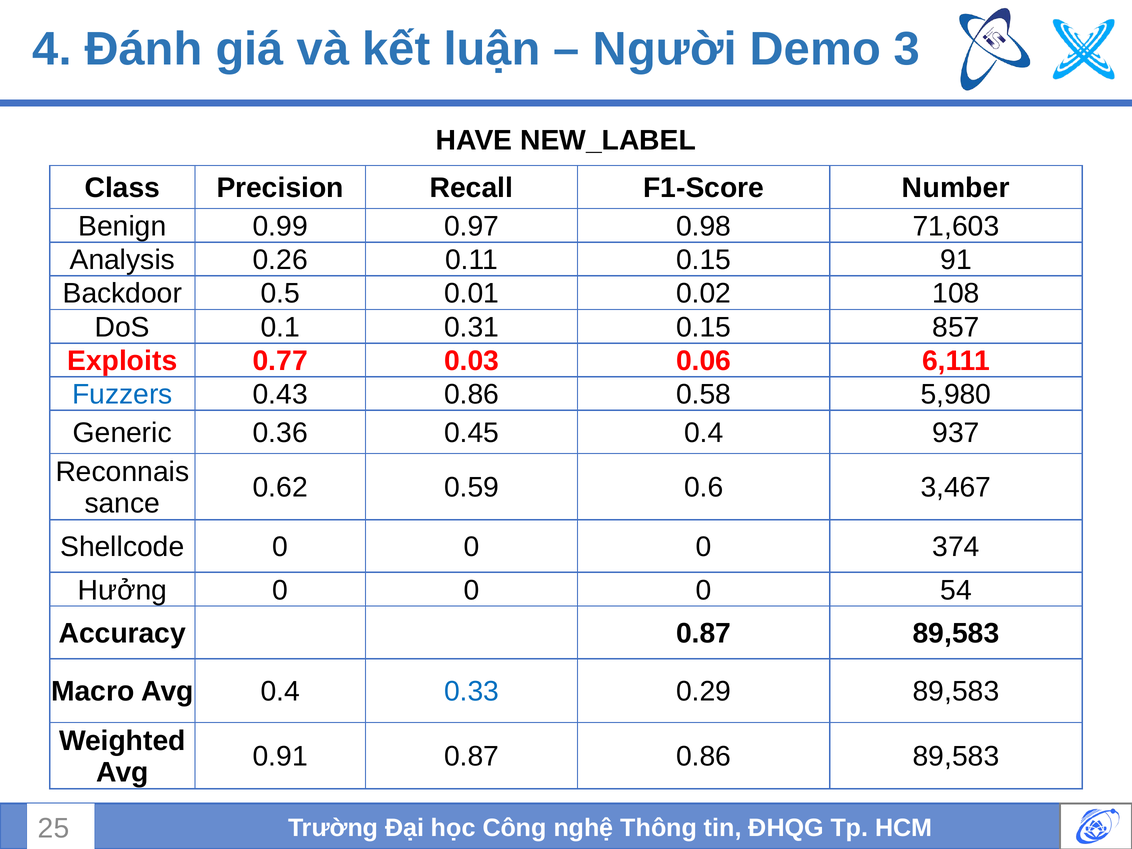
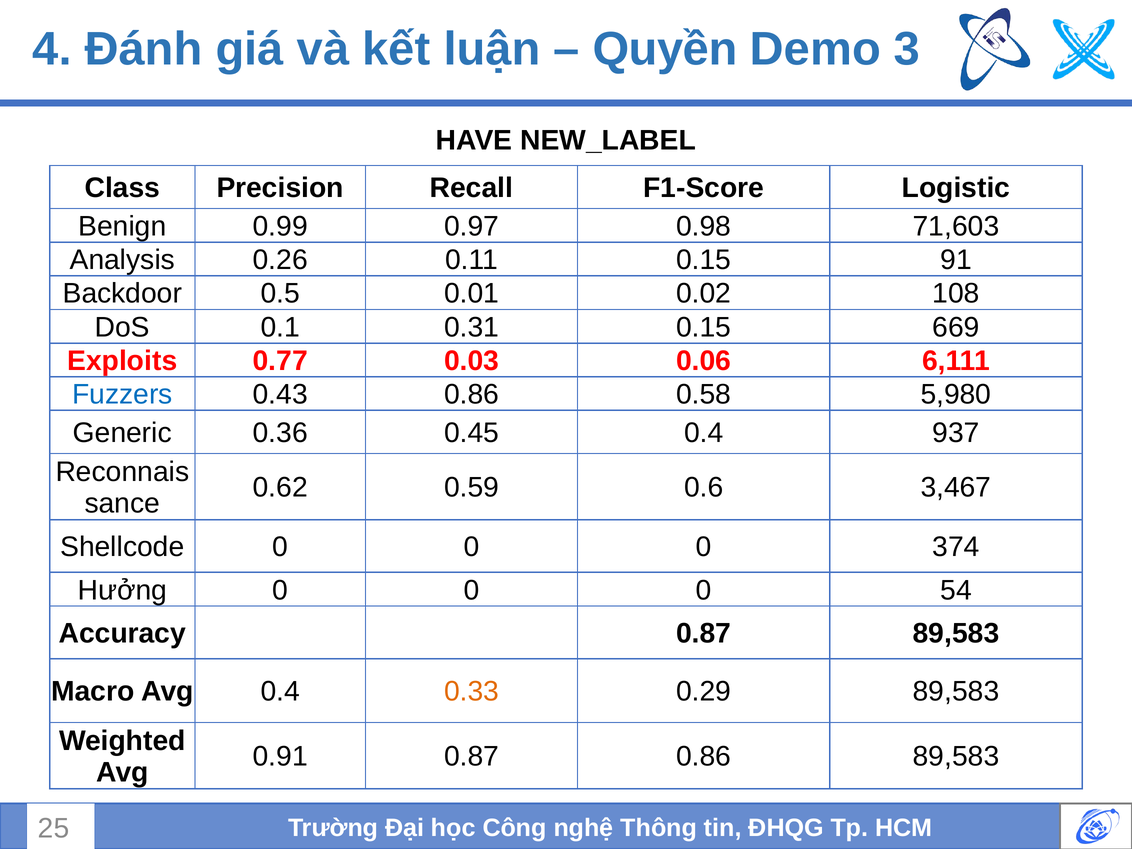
Người: Người -> Quyền (665, 49)
Number: Number -> Logistic (956, 188)
857: 857 -> 669 (956, 327)
0.33 colour: blue -> orange (472, 691)
